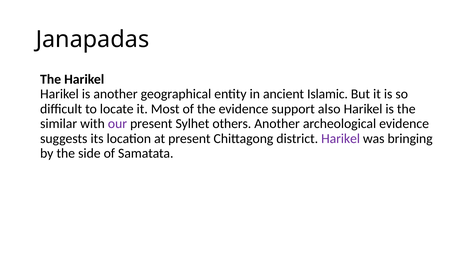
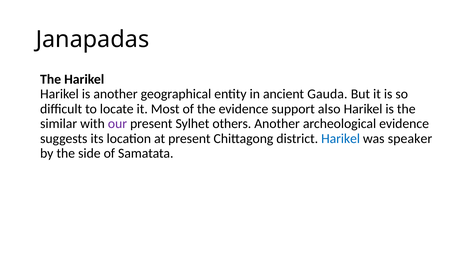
Islamic: Islamic -> Gauda (327, 94)
Harikel colour: purple -> blue (341, 138)
bringing: bringing -> speaker (410, 138)
